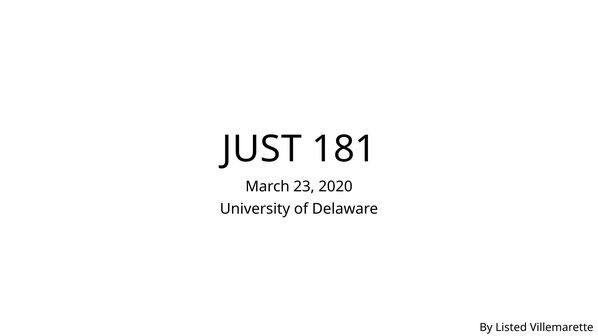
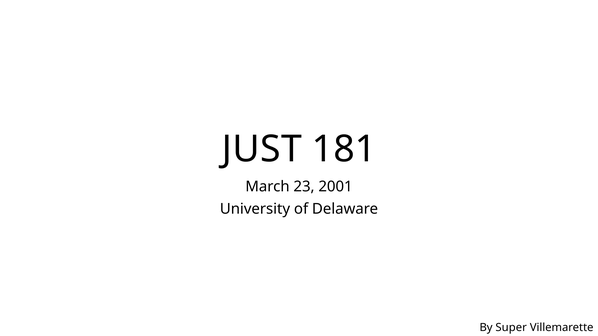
2020: 2020 -> 2001 (336, 187)
Listed: Listed -> Super (511, 328)
